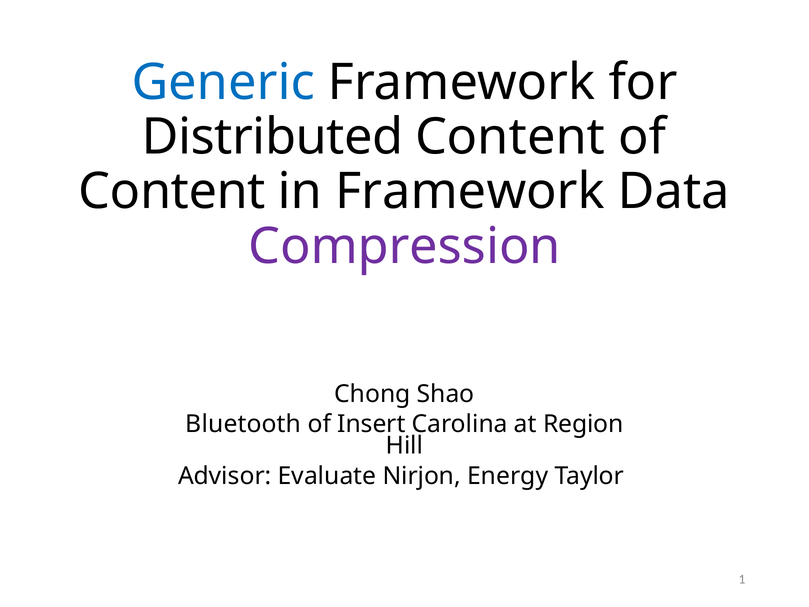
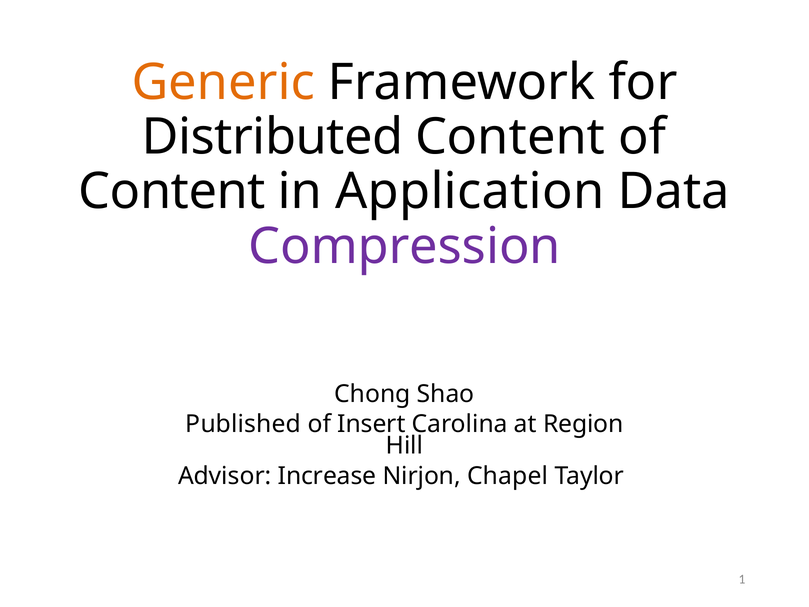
Generic colour: blue -> orange (223, 82)
in Framework: Framework -> Application (470, 192)
Bluetooth: Bluetooth -> Published (243, 424)
Evaluate: Evaluate -> Increase (327, 476)
Energy: Energy -> Chapel (508, 476)
